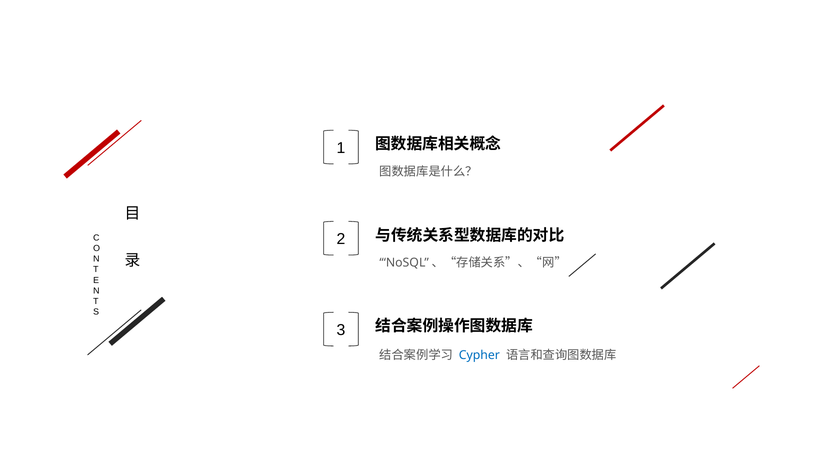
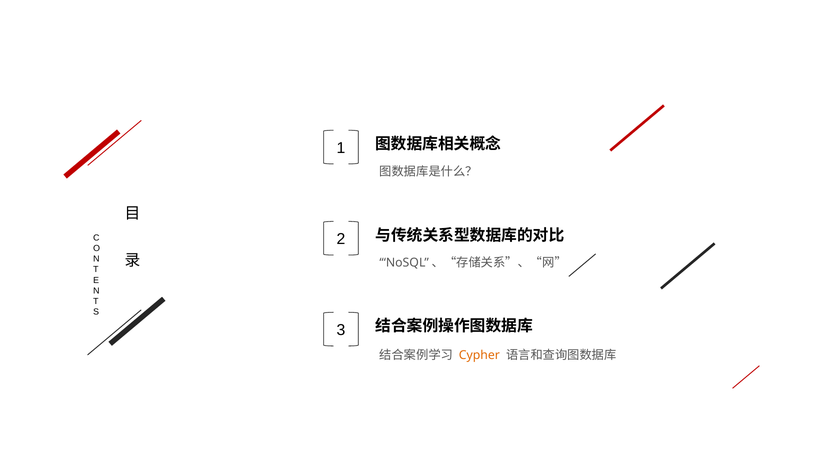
Cypher colour: blue -> orange (479, 355)
